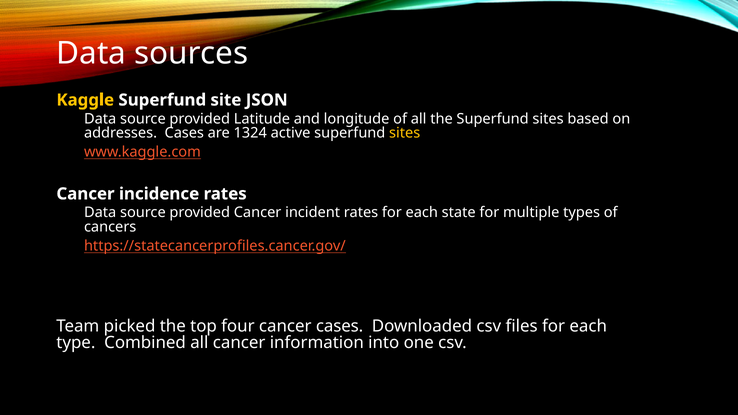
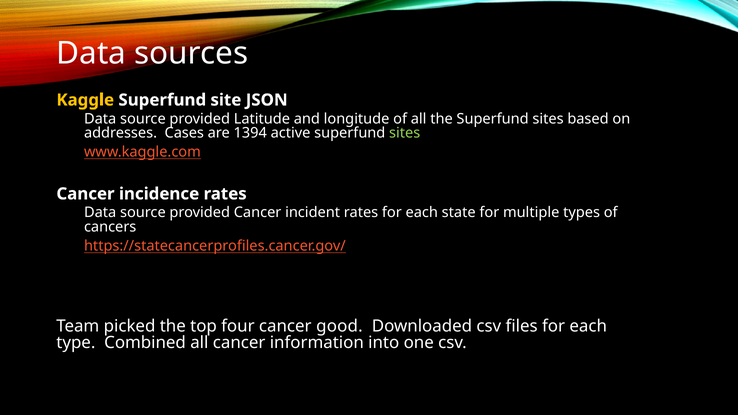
1324: 1324 -> 1394 (250, 133)
sites colour: yellow -> light green (405, 133)
cancer cases: cases -> good (339, 326)
